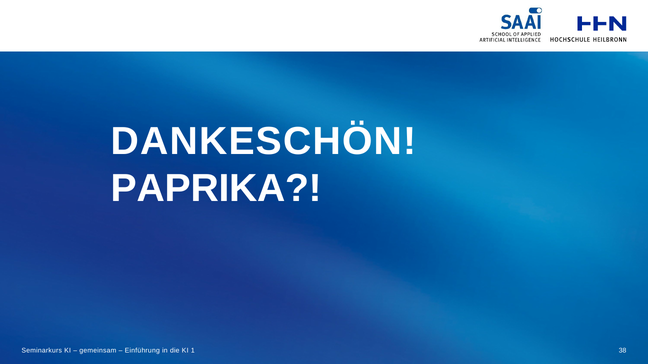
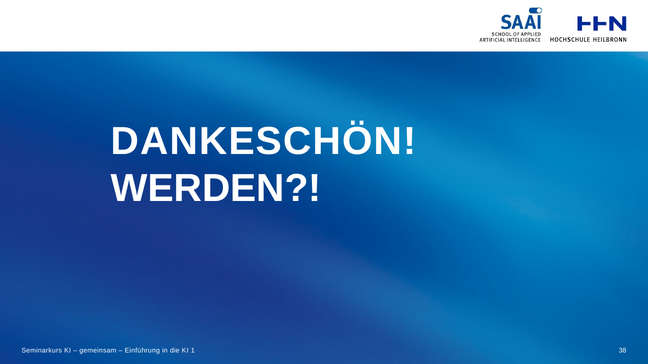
PAPRIKA: PAPRIKA -> WERDEN (216, 189)
